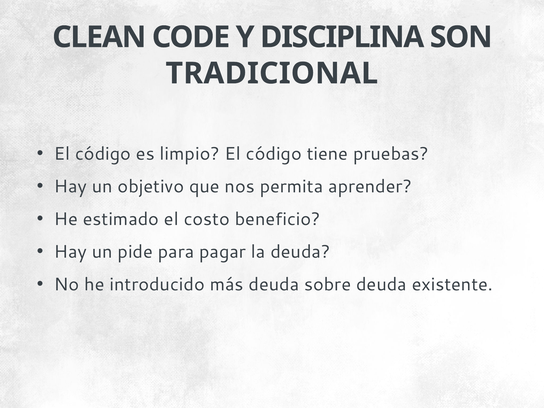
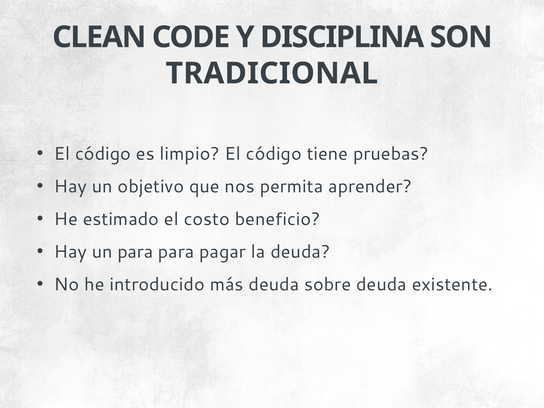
un pide: pide -> para (135, 252)
